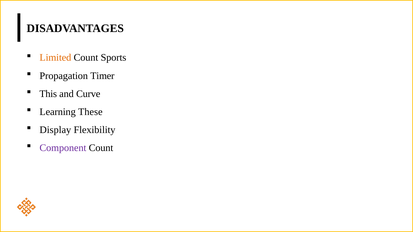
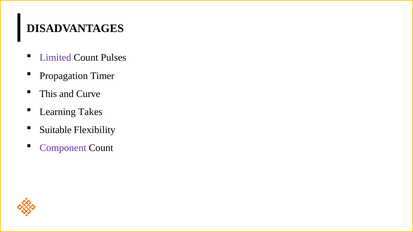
Limited colour: orange -> purple (55, 58)
Sports: Sports -> Pulses (113, 58)
These: These -> Takes (90, 112)
Display: Display -> Suitable (55, 130)
